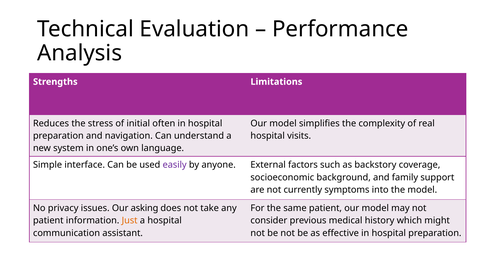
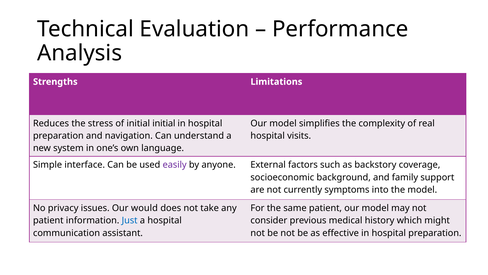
initial often: often -> initial (164, 123)
asking: asking -> would (144, 208)
Just colour: orange -> blue (130, 220)
